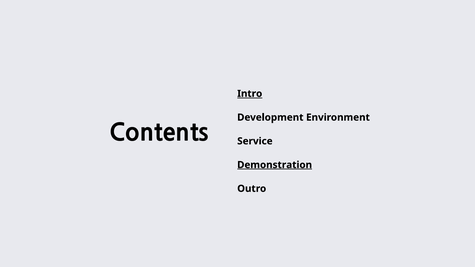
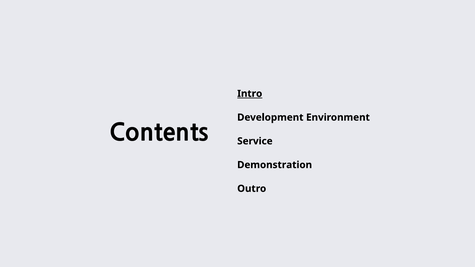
Demonstration underline: present -> none (275, 165)
